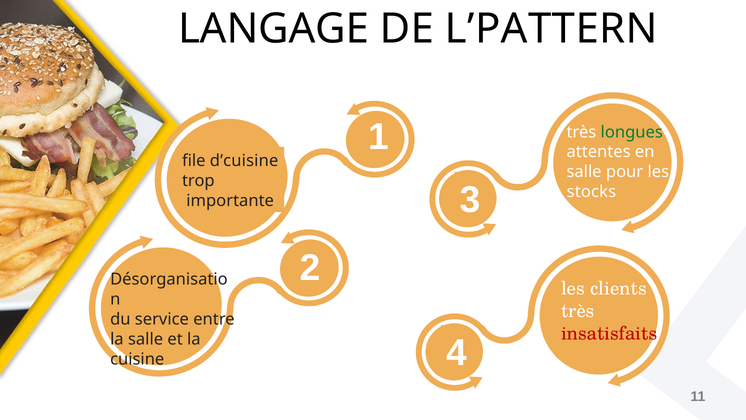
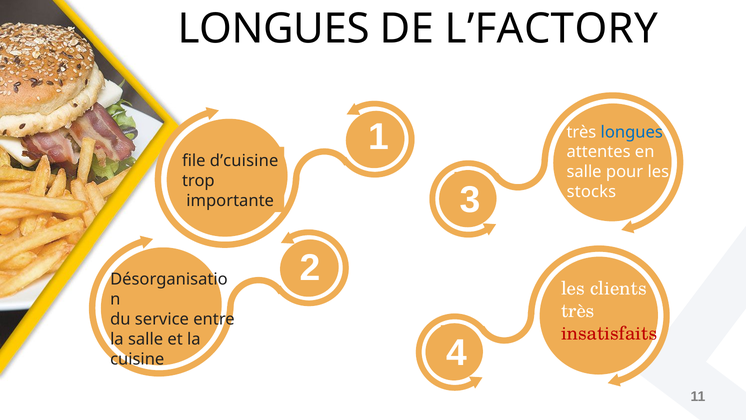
LANGAGE: LANGAGE -> LONGUES (274, 29)
L’PATTERN: L’PATTERN -> L’FACTORY (551, 29)
longues colour: green -> blue (632, 132)
